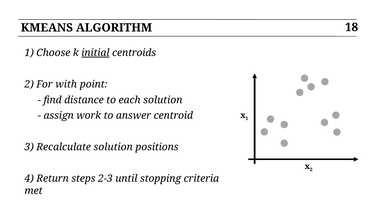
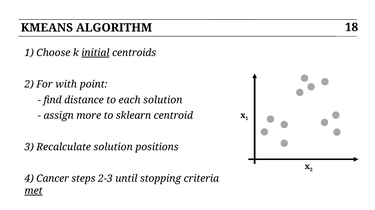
work: work -> more (89, 116)
answer: answer -> sklearn (134, 116)
Return: Return -> Cancer (53, 179)
met underline: none -> present (33, 191)
